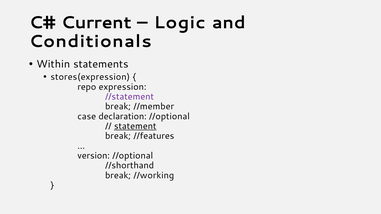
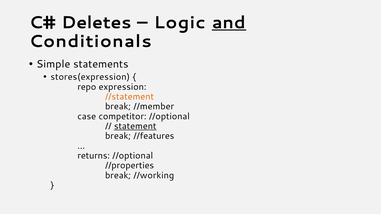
Current: Current -> Deletes (96, 23)
and underline: none -> present (229, 23)
Within: Within -> Simple (53, 64)
//statement colour: purple -> orange (130, 97)
declaration: declaration -> competitor (123, 116)
version: version -> returns (94, 156)
//shorthand: //shorthand -> //properties (130, 166)
